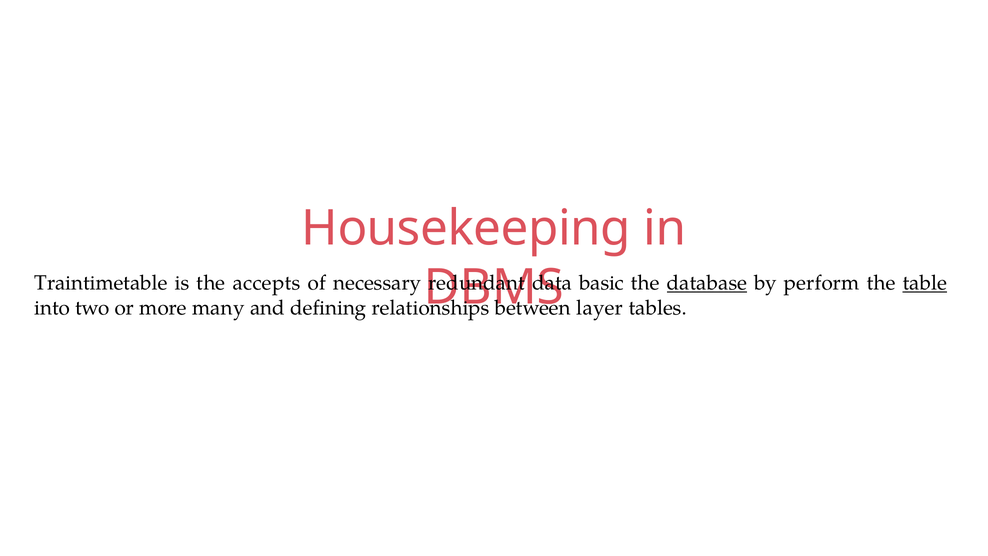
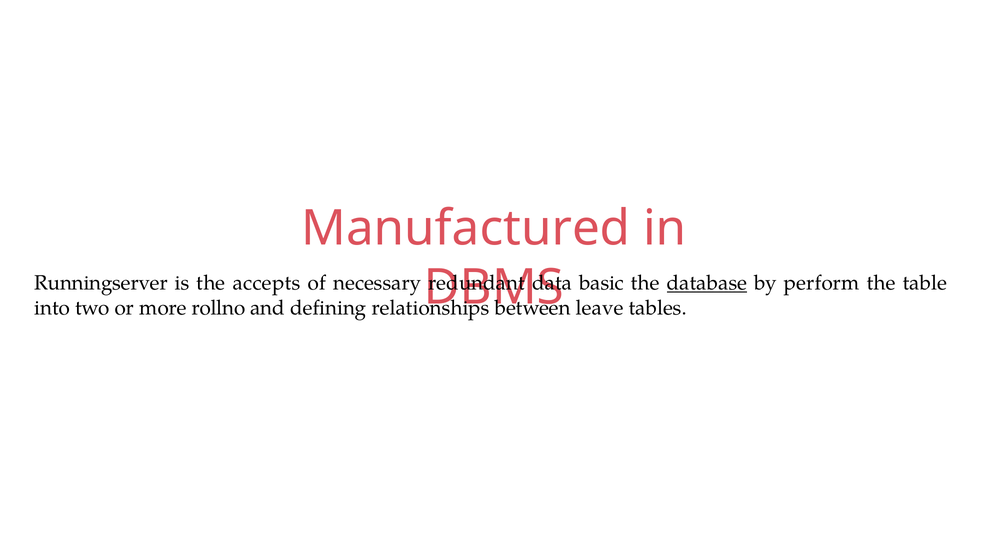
Housekeeping: Housekeeping -> Manufactured (466, 228)
Traintimetable: Traintimetable -> Runningserver (101, 283)
table underline: present -> none (925, 283)
many: many -> rollno (219, 308)
layer: layer -> leave (600, 308)
